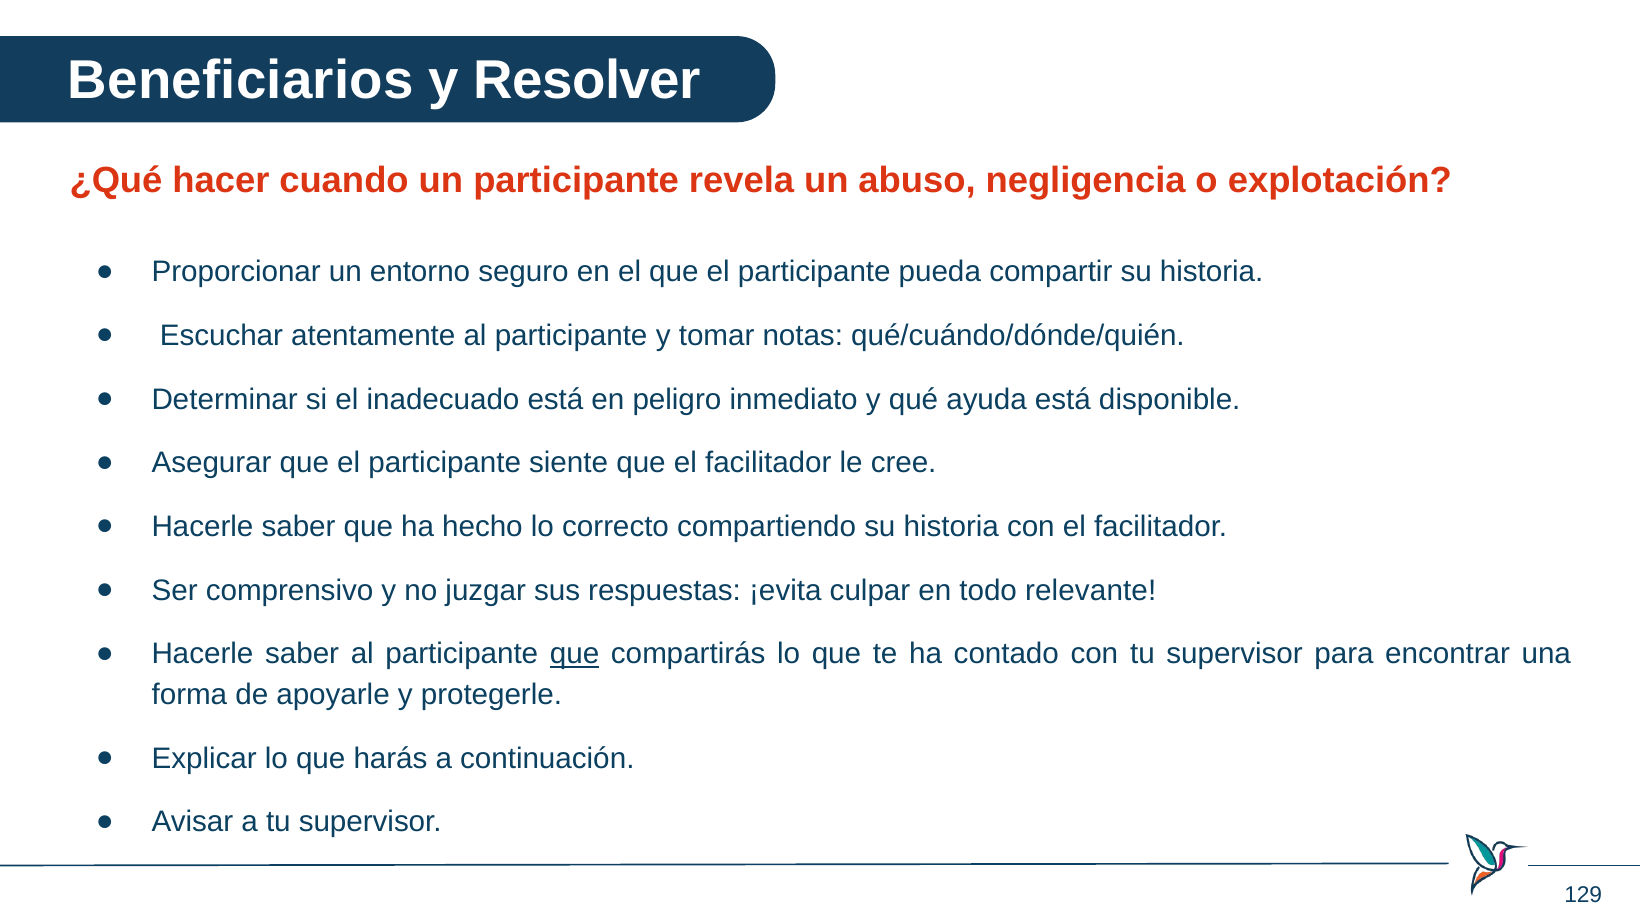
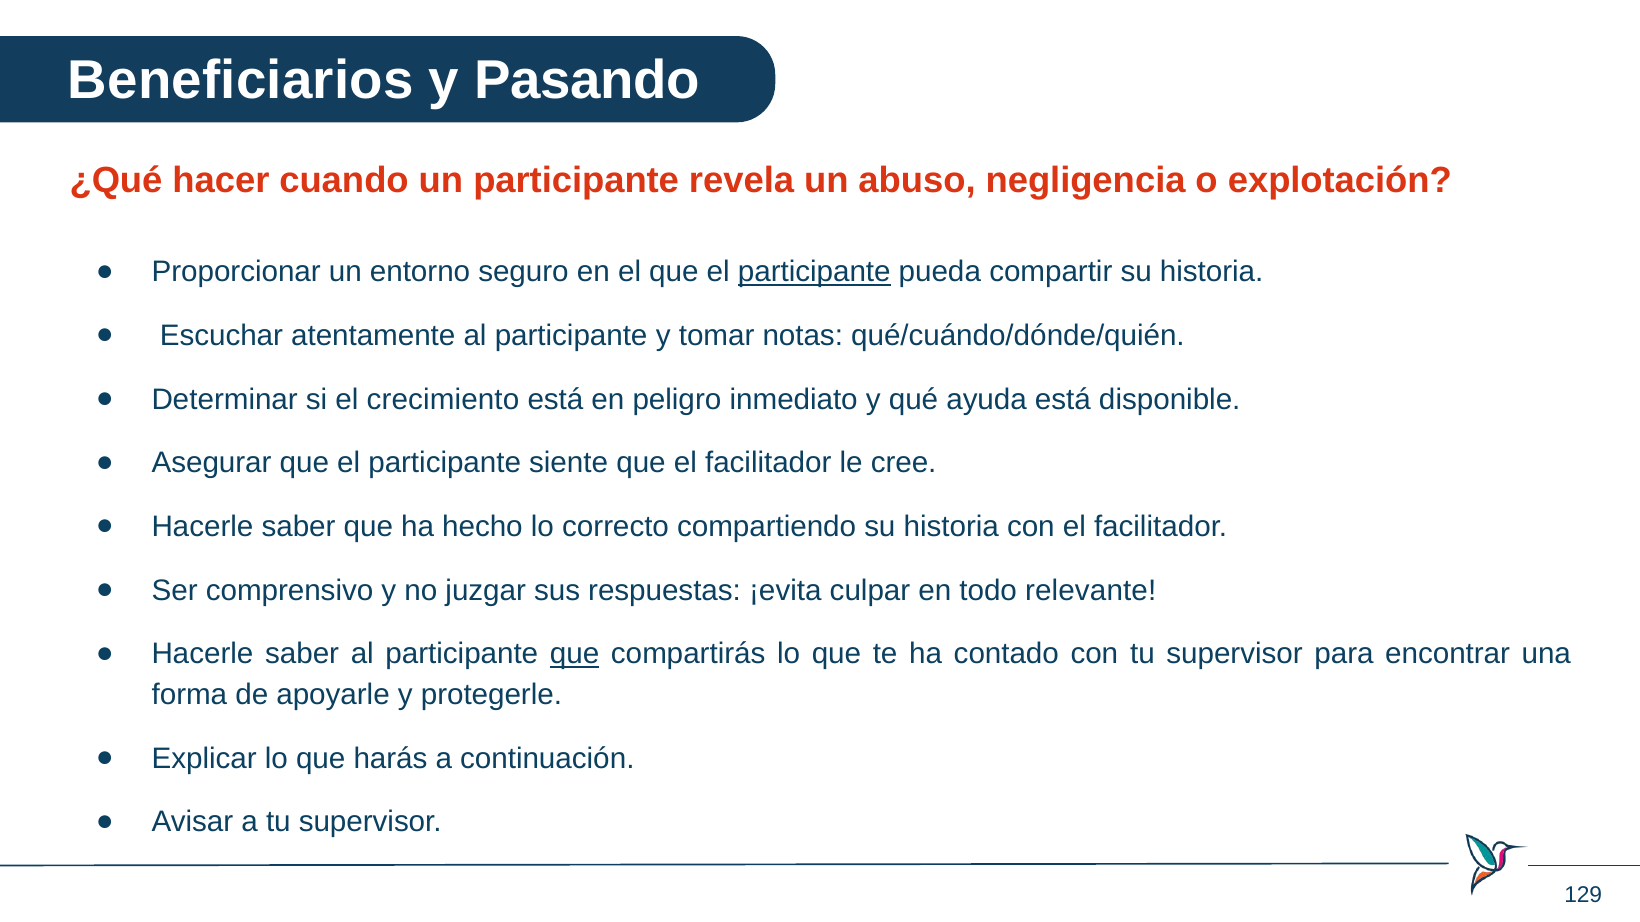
Resolver: Resolver -> Pasando (587, 80)
participante underline: none -> present (814, 272)
inadecuado: inadecuado -> crecimiento (443, 400)
